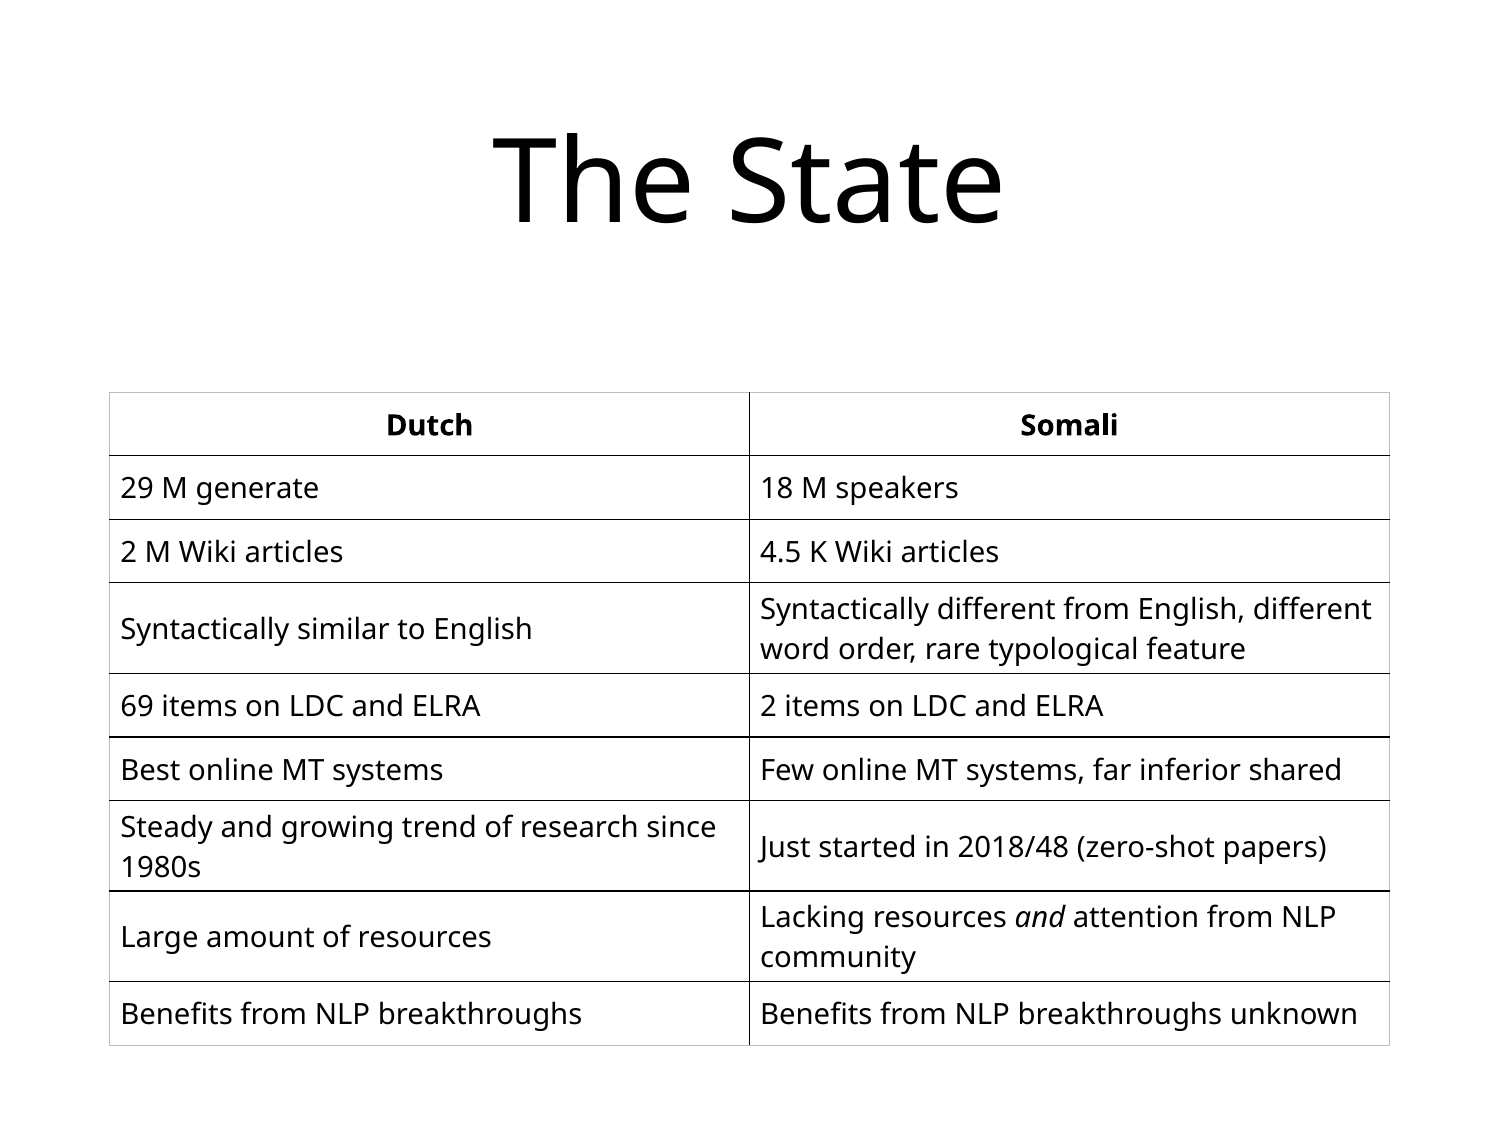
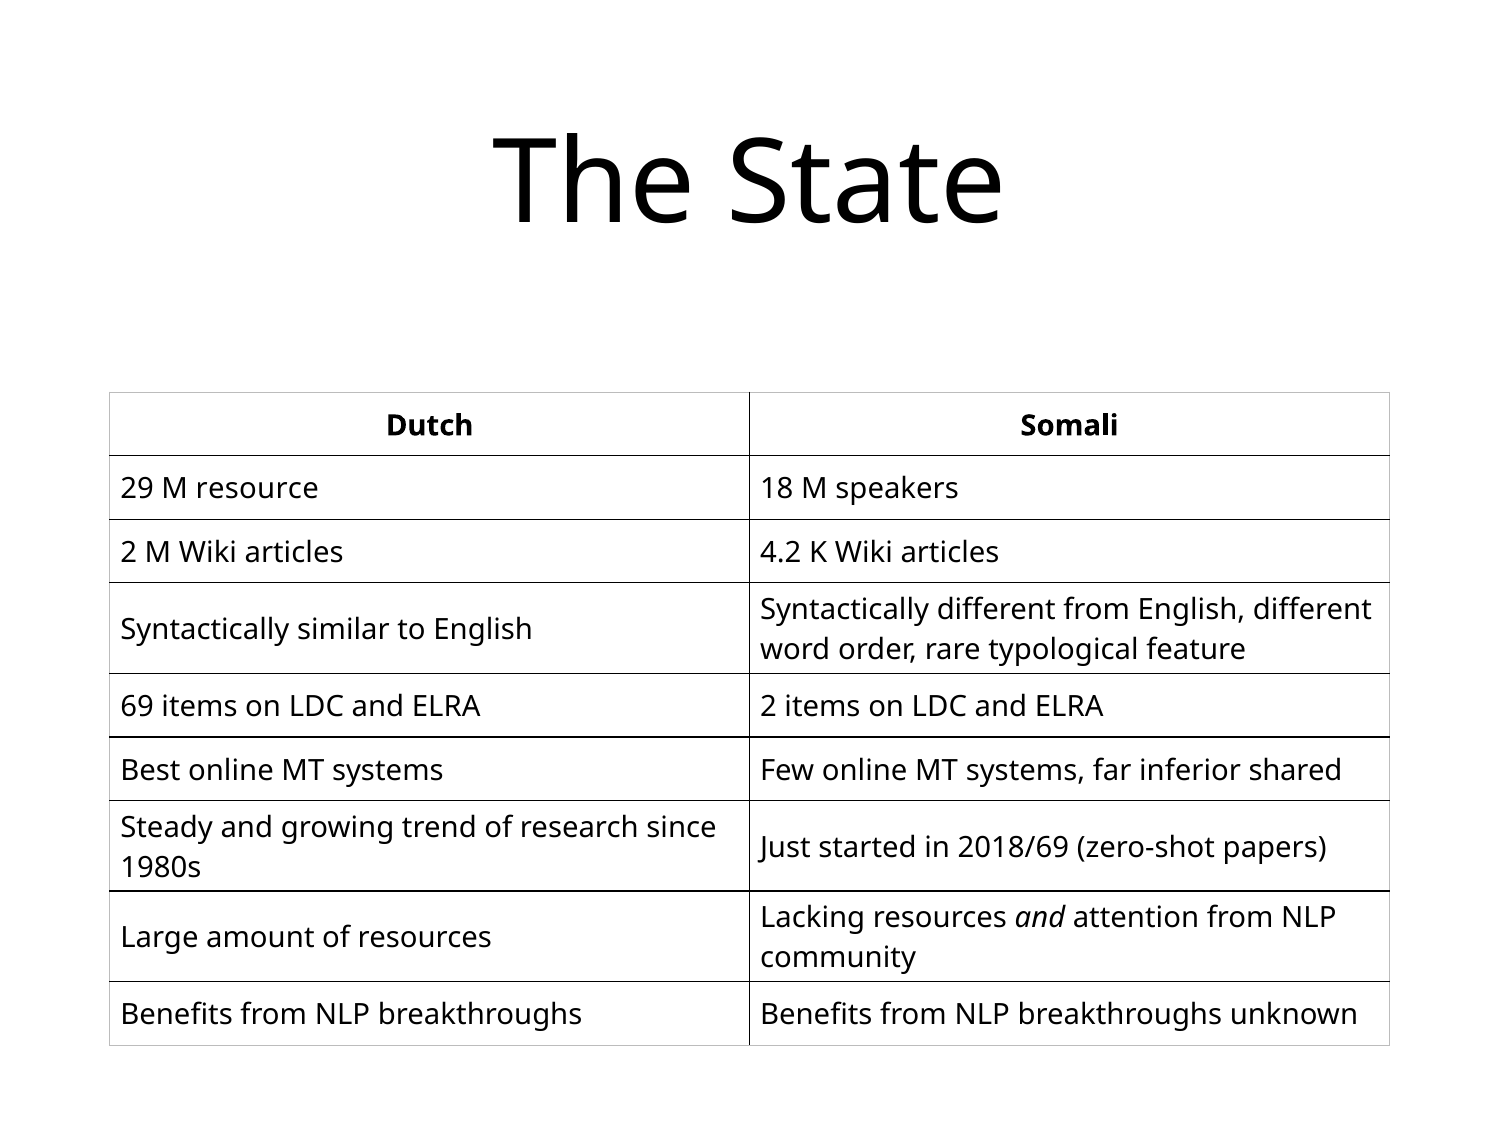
generate: generate -> resource (257, 489)
4.5: 4.5 -> 4.2 (781, 553)
2018/48: 2018/48 -> 2018/69 (1013, 848)
